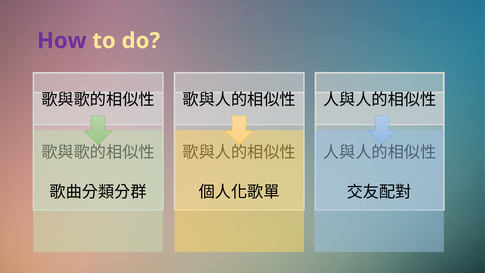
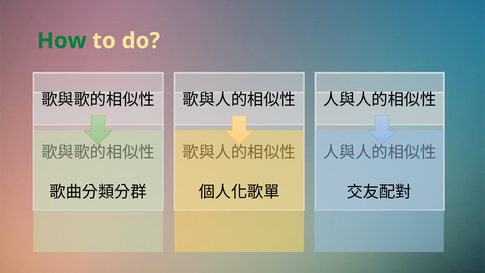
How colour: purple -> green (62, 41)
